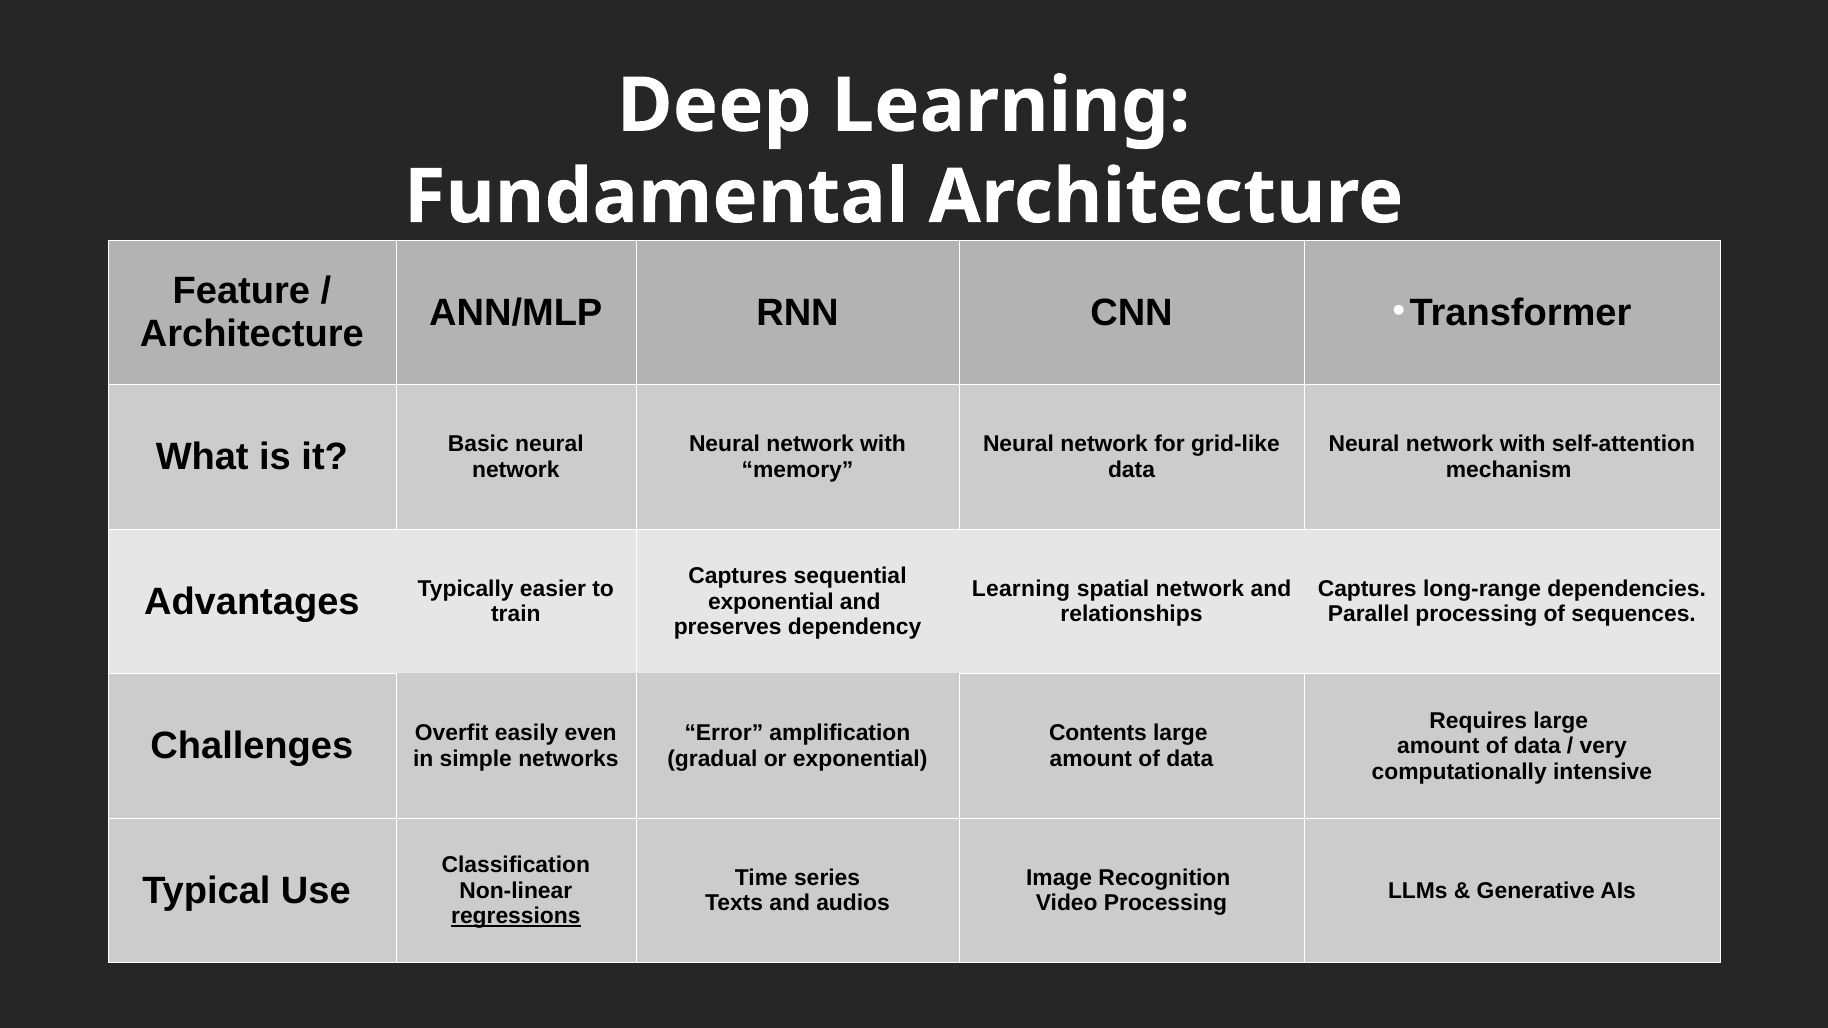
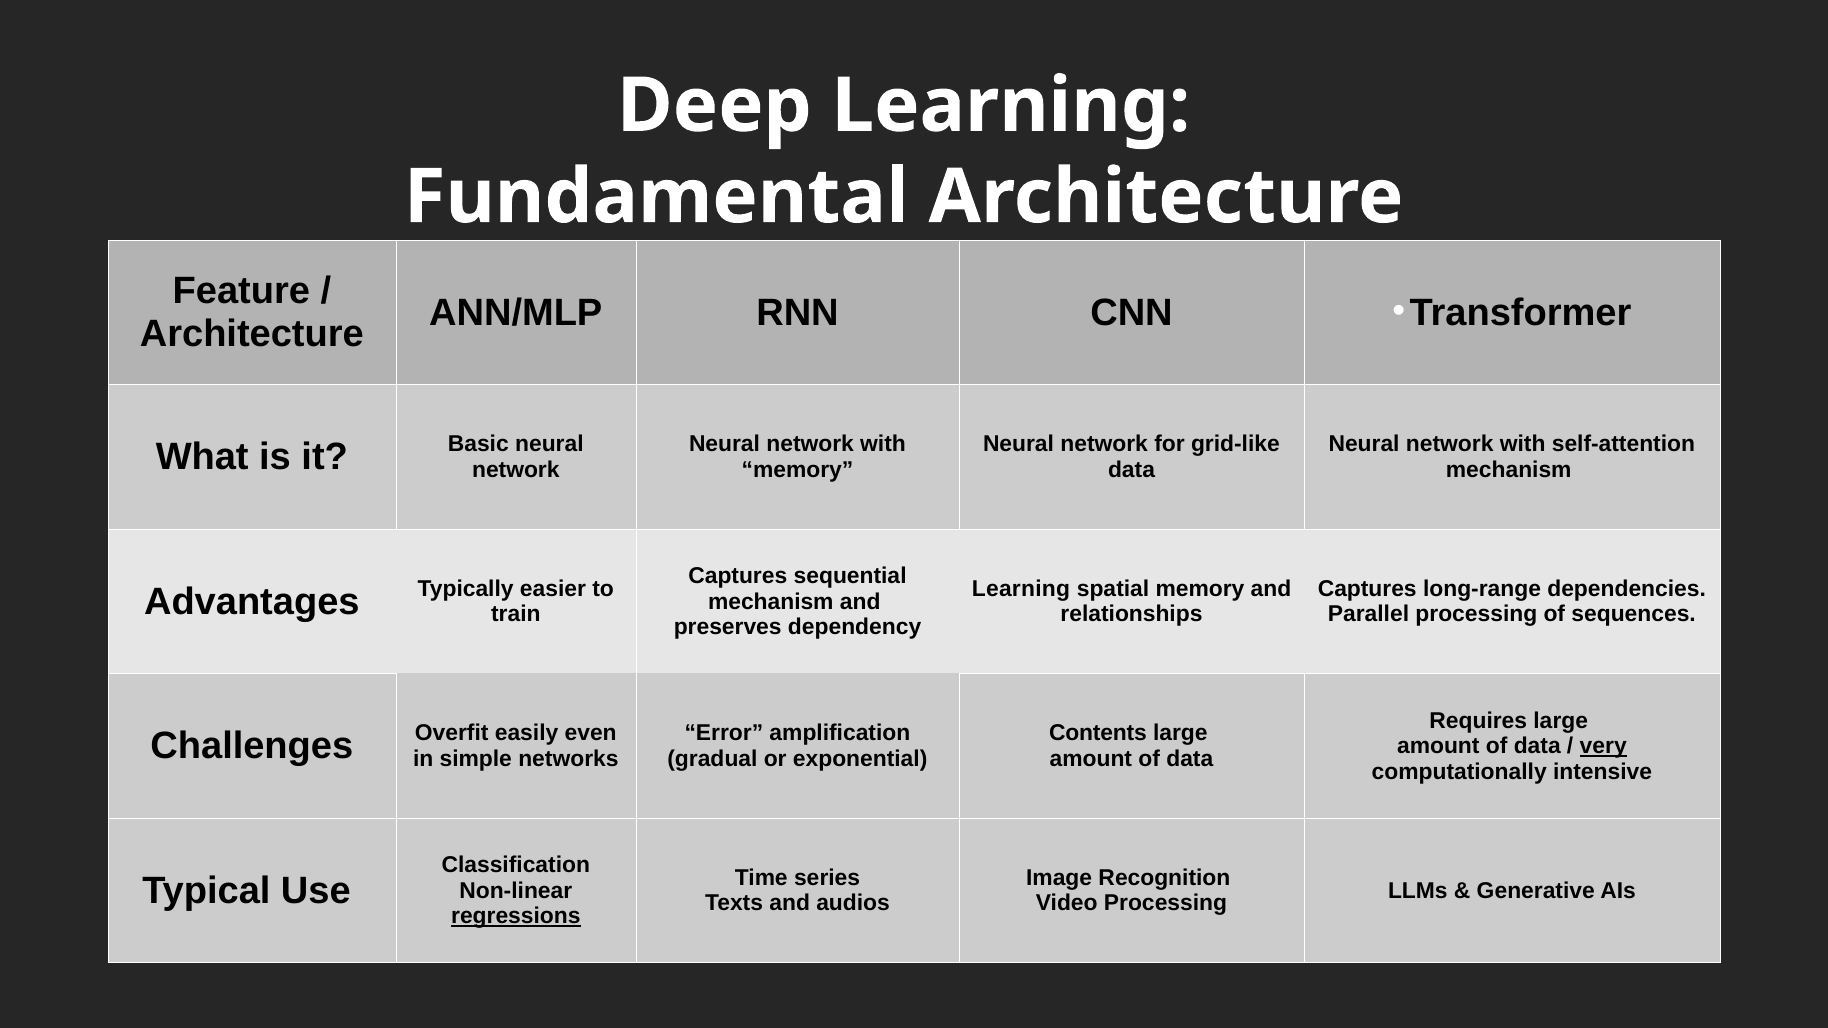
spatial network: network -> memory (1200, 589)
exponential: exponential -> mechanism (771, 602)
very underline: none -> present (1603, 746)
